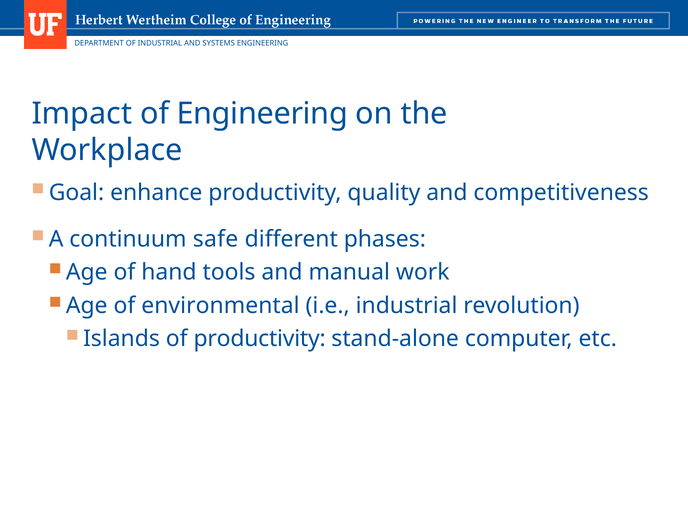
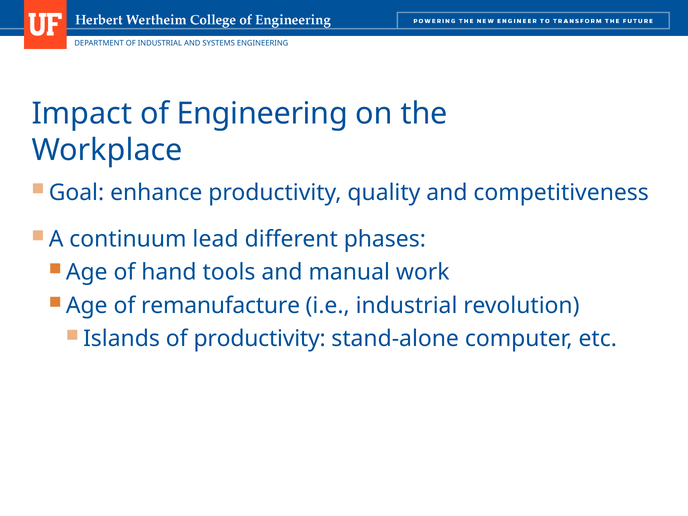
safe: safe -> lead (216, 239)
environmental: environmental -> remanufacture (221, 306)
